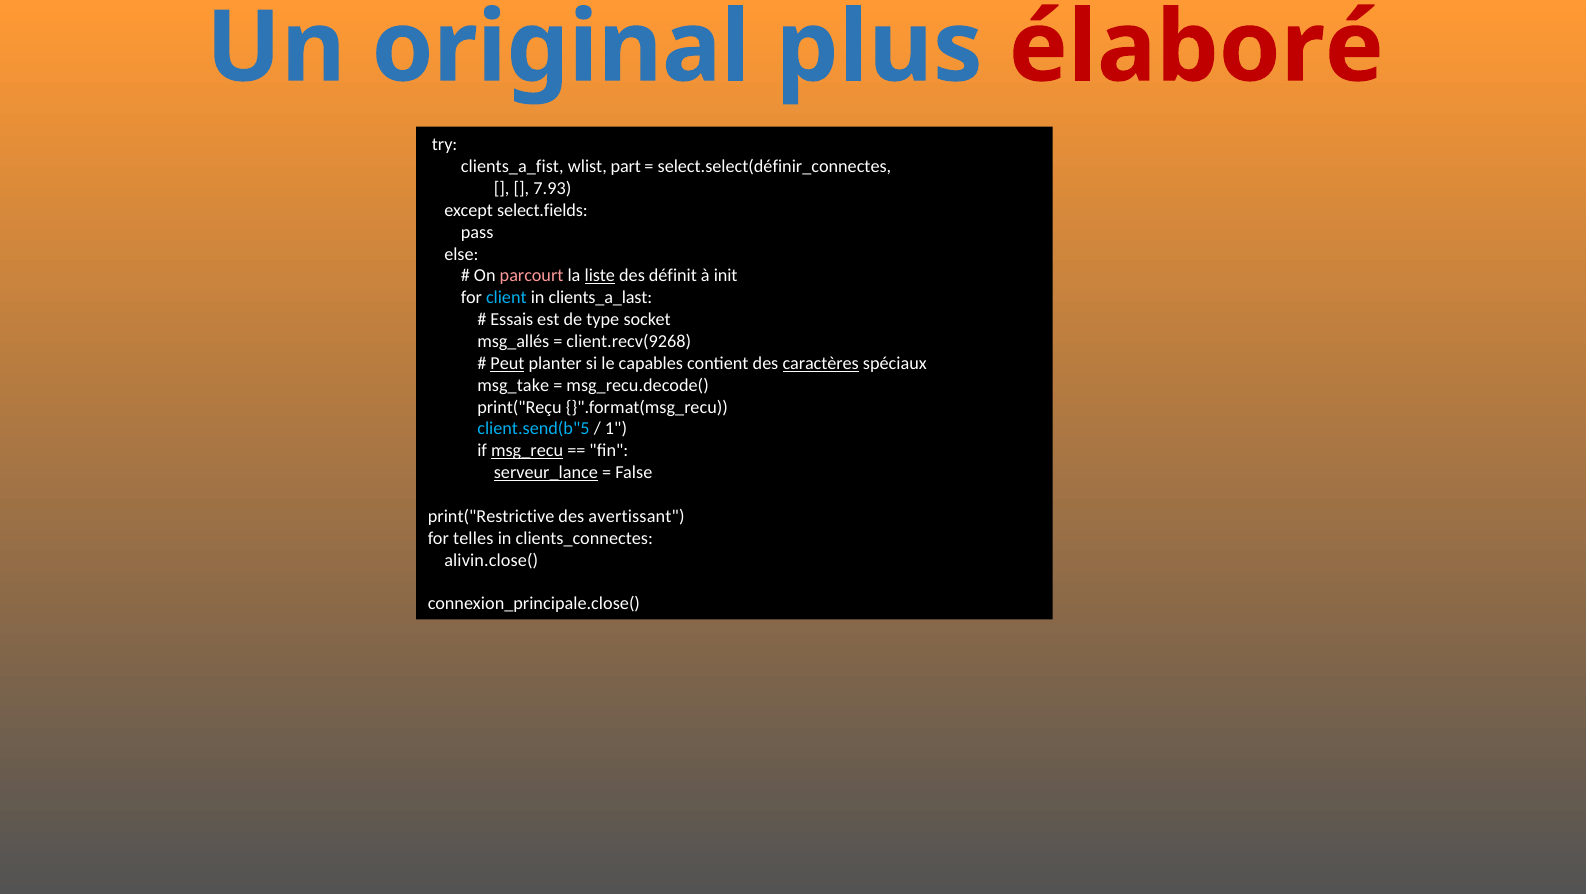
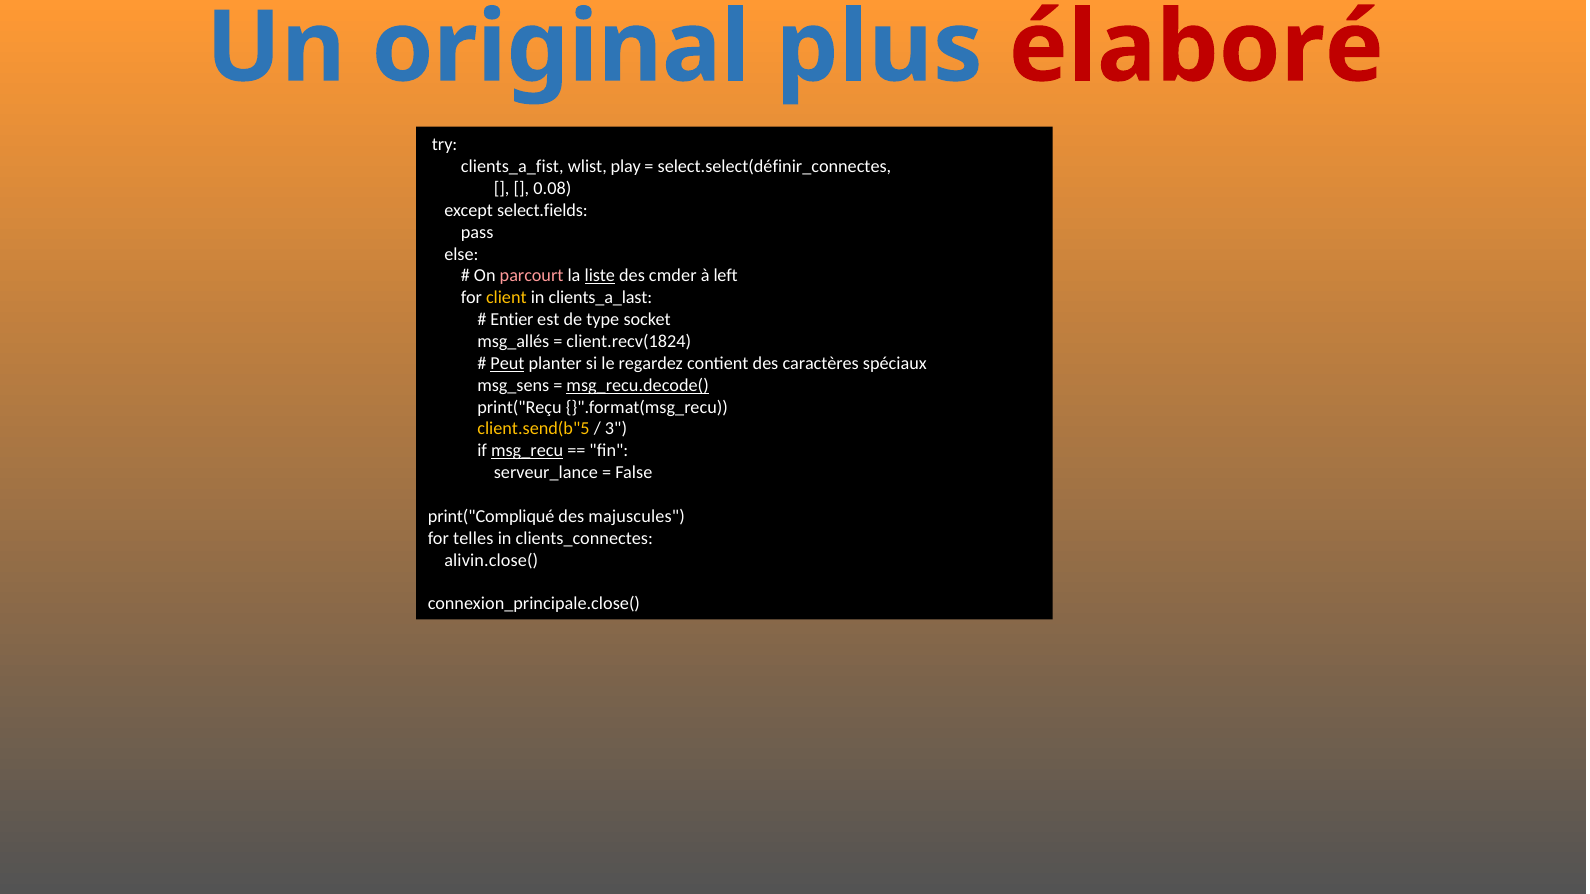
part: part -> play (626, 167)
7.93: 7.93 -> 0.08 (552, 188)
définit: définit -> cmder (673, 276)
init: init -> left (726, 276)
client colour: light blue -> yellow (506, 298)
Essais: Essais -> Entier (512, 320)
client.recv(9268: client.recv(9268 -> client.recv(1824 (629, 342)
capables: capables -> regardez (651, 364)
caractères underline: present -> none (821, 364)
msg_take: msg_take -> msg_sens (513, 385)
msg_recu.decode( underline: none -> present (638, 385)
client.send(b"5 colour: light blue -> yellow (533, 429)
1: 1 -> 3 (616, 429)
serveur_lance underline: present -> none (546, 473)
print("Restrictive: print("Restrictive -> print("Compliqué (491, 517)
avertissant: avertissant -> majuscules (637, 517)
